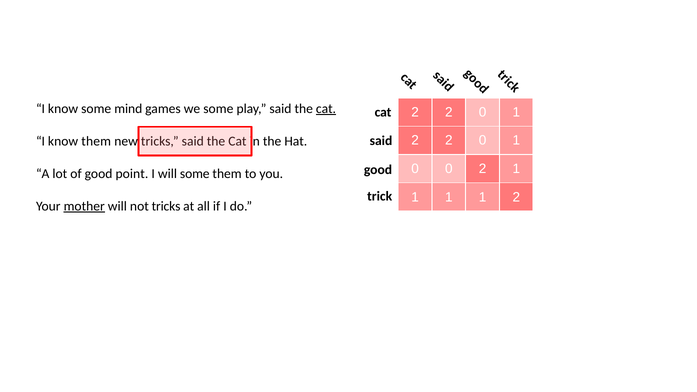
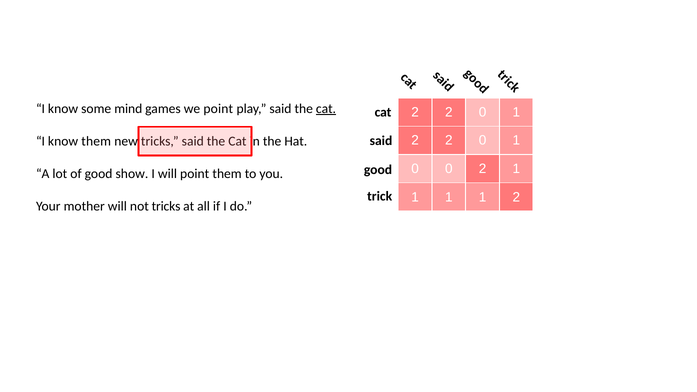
we some: some -> point (218, 109)
point: point -> show (132, 174)
will some: some -> point (195, 174)
mother underline: present -> none (84, 206)
